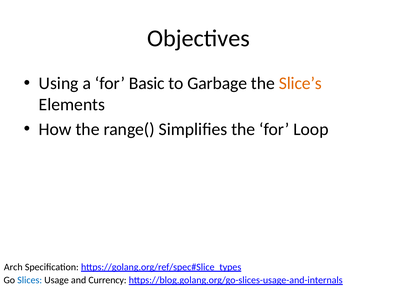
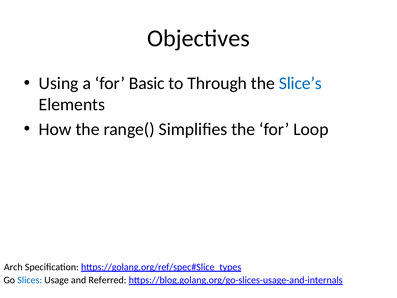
Garbage: Garbage -> Through (217, 83)
Slice’s colour: orange -> blue (300, 83)
Currency: Currency -> Referred (107, 280)
